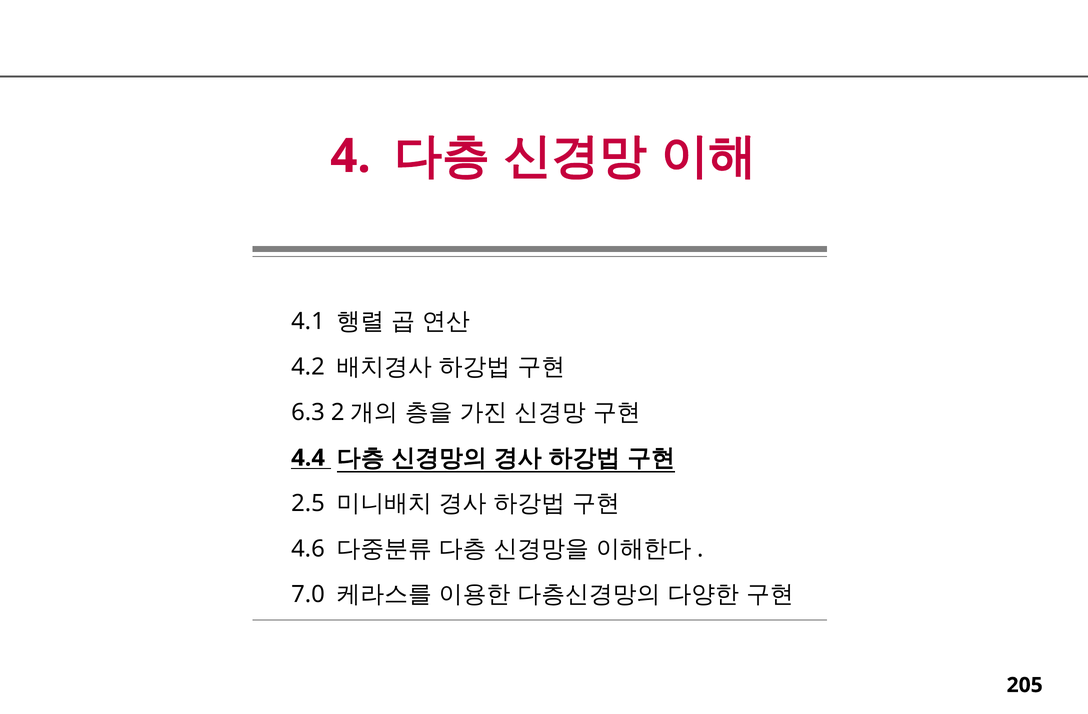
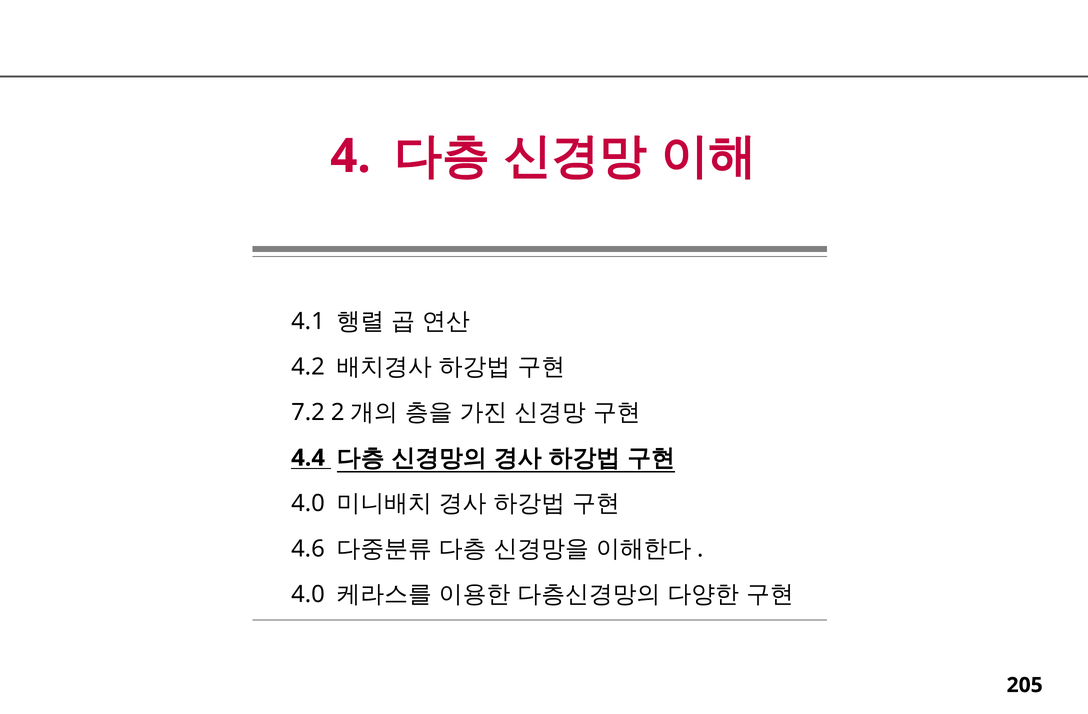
6.3: 6.3 -> 7.2 (308, 413)
2.5: 2.5 -> 4.0 (308, 504)
7.0: 7.0 -> 4.0 (308, 595)
